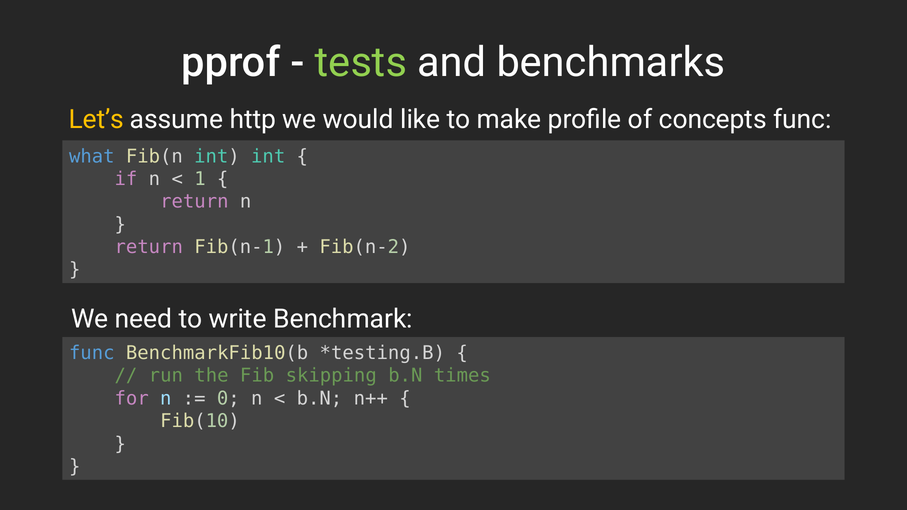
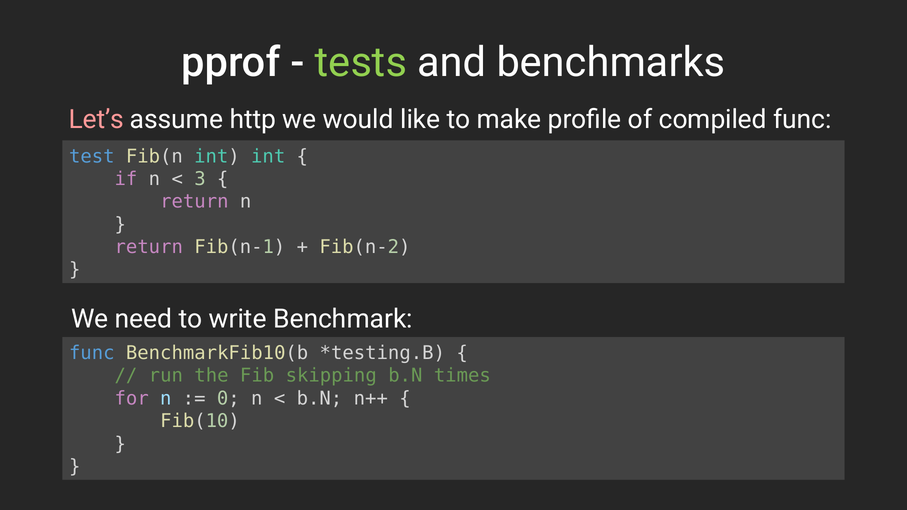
Let’s colour: yellow -> pink (96, 119)
concepts: concepts -> compiled (713, 119)
what: what -> test (92, 156)
1: 1 -> 3 (200, 179)
